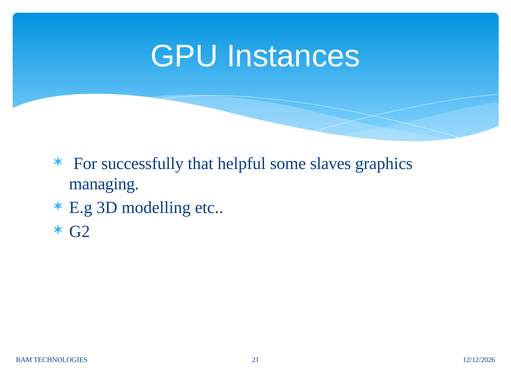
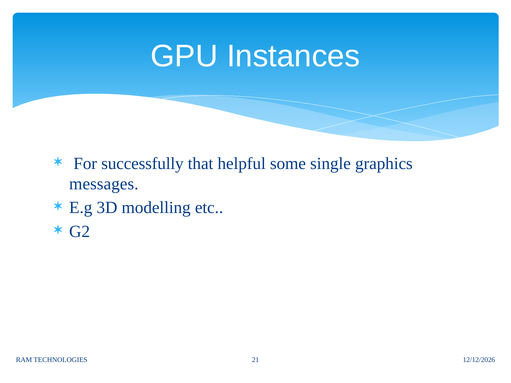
slaves: slaves -> single (331, 163)
managing: managing -> messages (104, 184)
